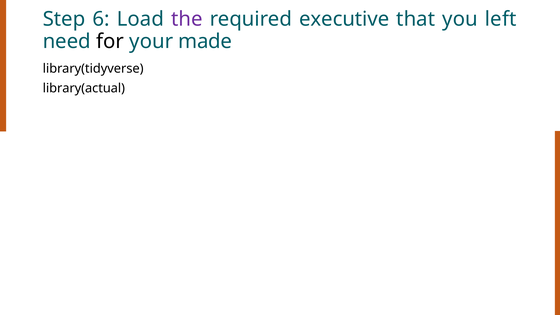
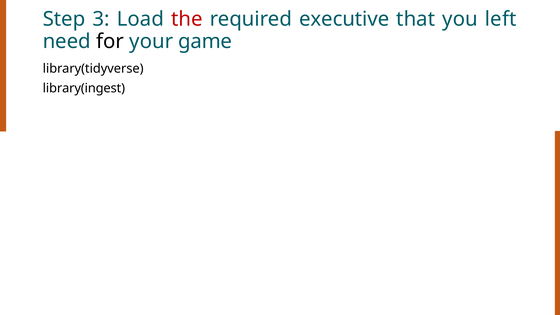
6: 6 -> 3 (101, 19)
the colour: purple -> red (187, 19)
made: made -> game (205, 41)
library(actual: library(actual -> library(ingest (84, 88)
